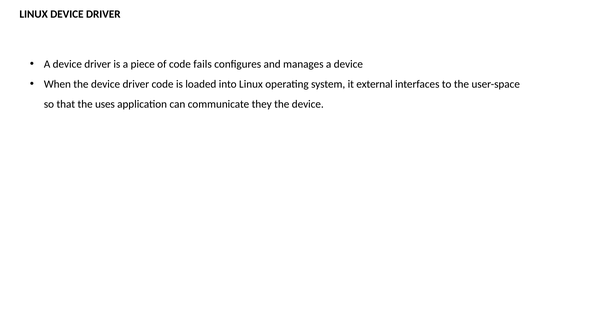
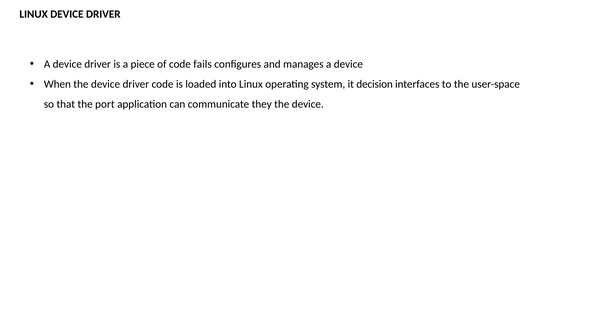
external: external -> decision (375, 84)
uses: uses -> port (105, 104)
